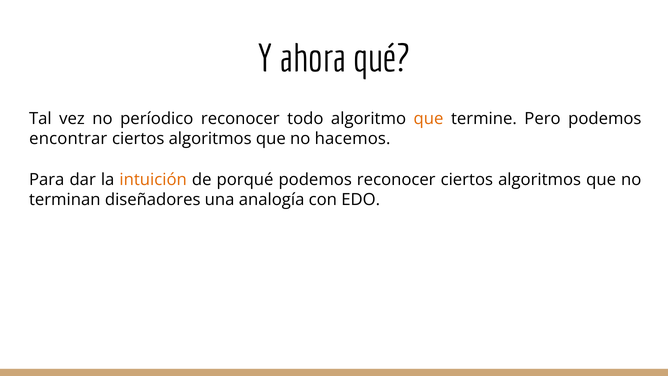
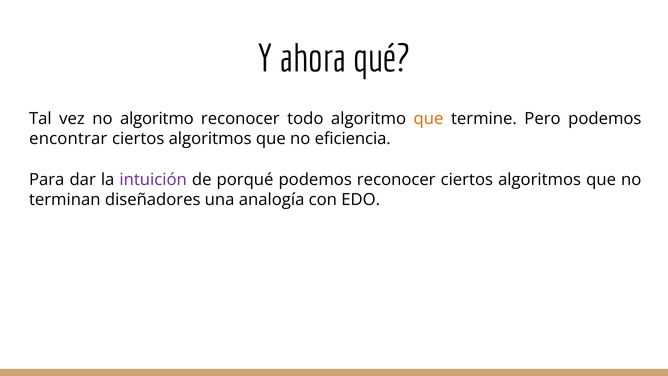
no períodico: períodico -> algoritmo (157, 119)
hacemos: hacemos -> eficiencia (353, 139)
intuición colour: orange -> purple (153, 180)
